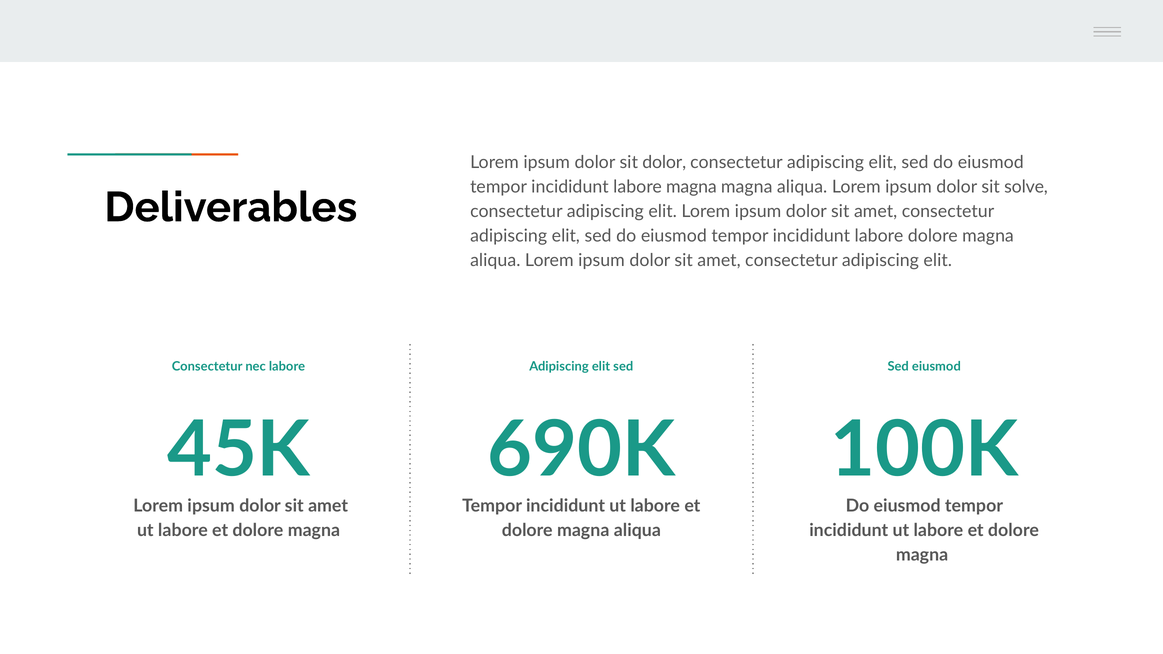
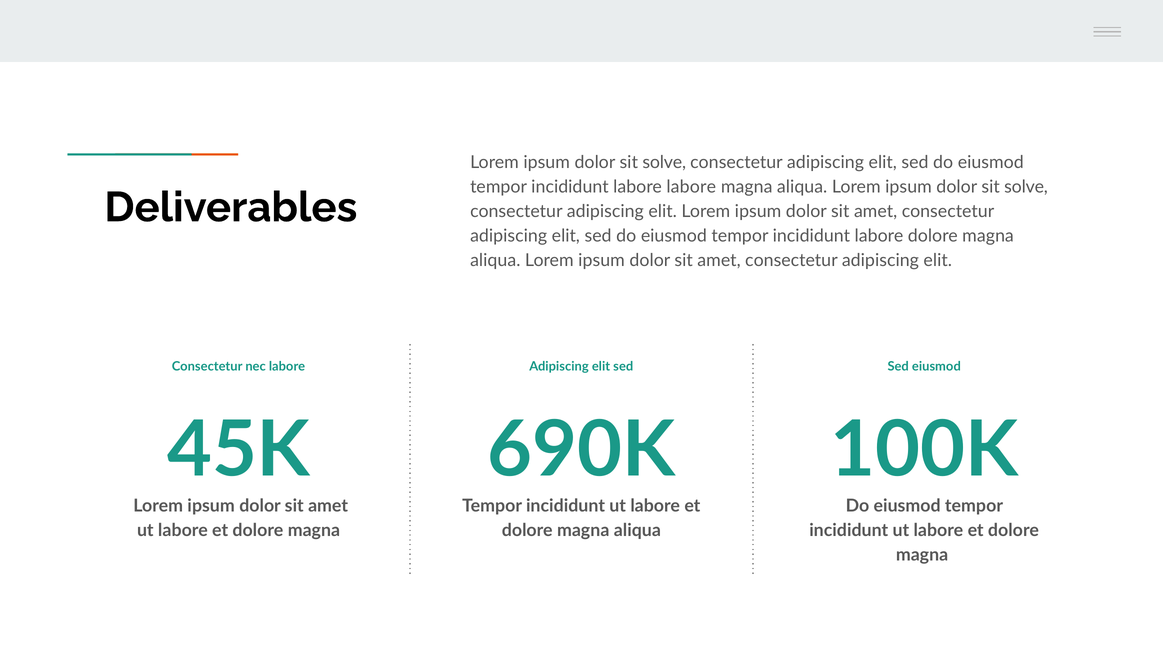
dolor: dolor -> solve (664, 163)
labore magna: magna -> labore (691, 187)
